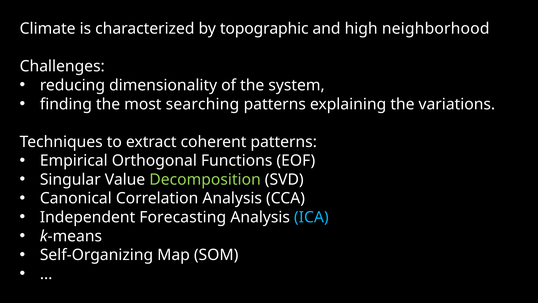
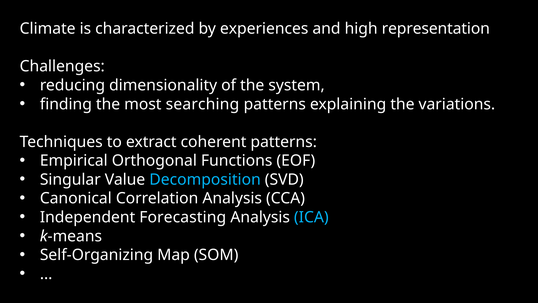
topographic: topographic -> experiences (264, 29)
neighborhood: neighborhood -> representation (436, 29)
Decomposition colour: light green -> light blue (205, 179)
